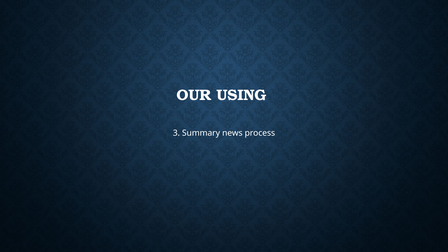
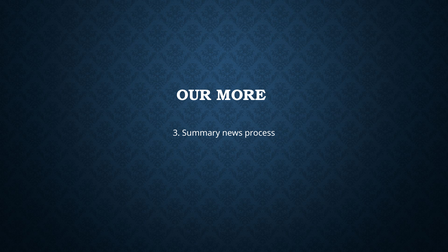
USING: USING -> MORE (241, 95)
